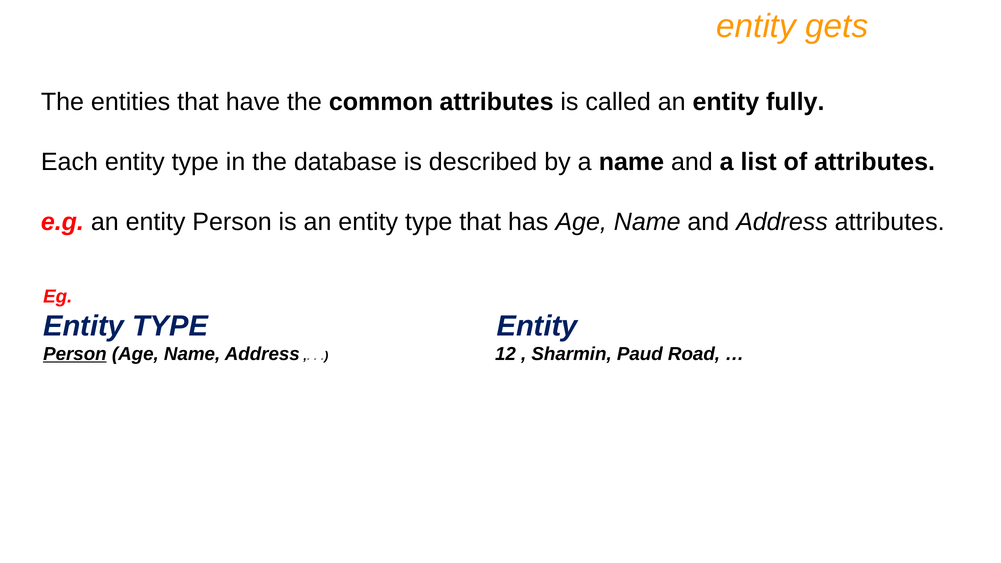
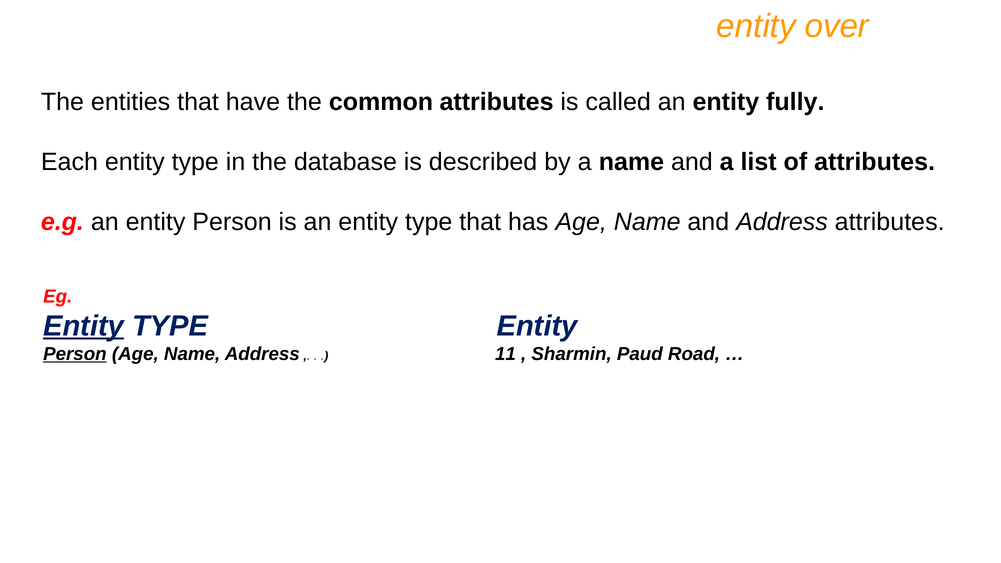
gets: gets -> over (837, 26)
Entity underline: none -> present (84, 326)
12: 12 -> 11 (505, 354)
